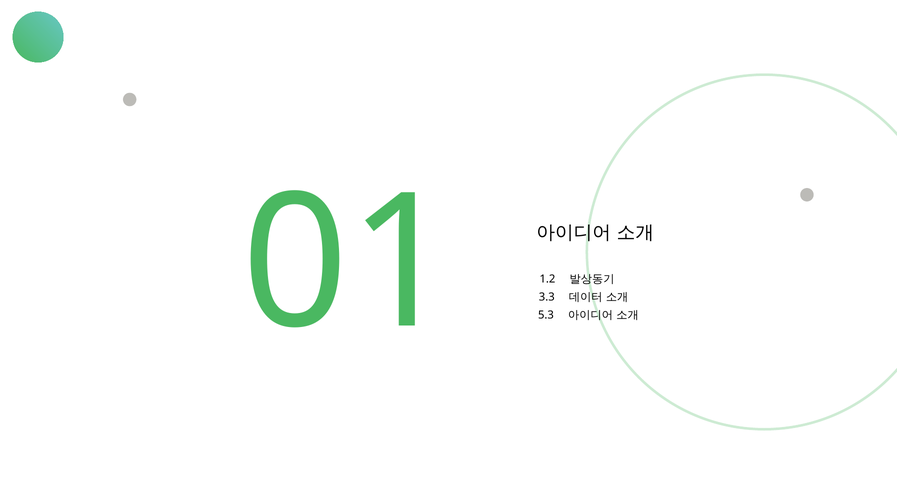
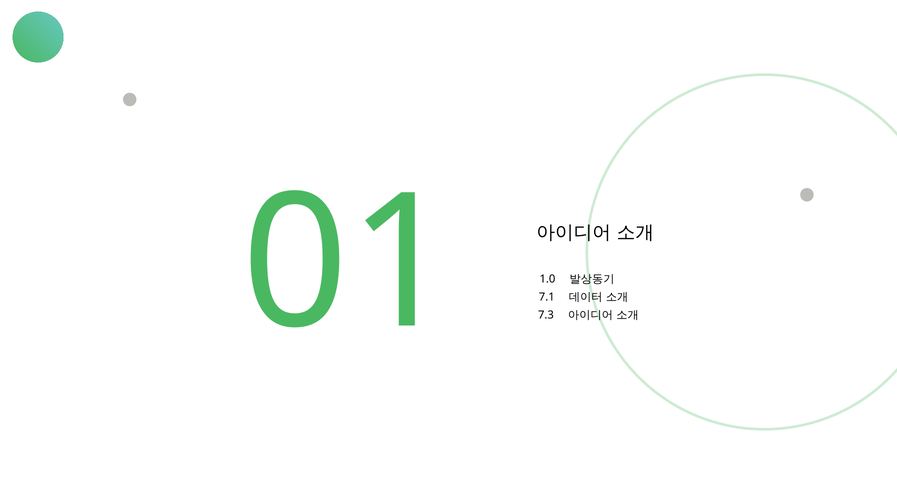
5.3: 5.3 -> 7.3 (546, 316)
1.2: 1.2 -> 1.0 (547, 279)
3.3: 3.3 -> 7.1 (547, 297)
